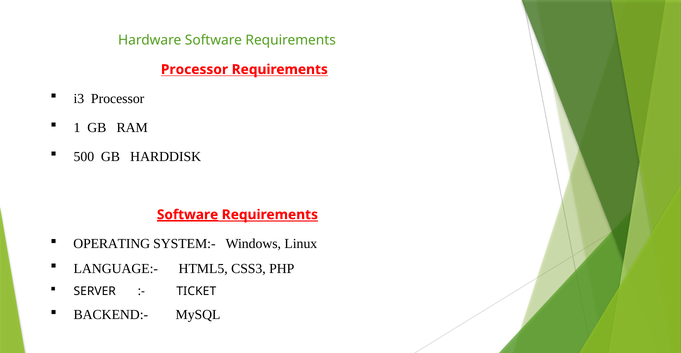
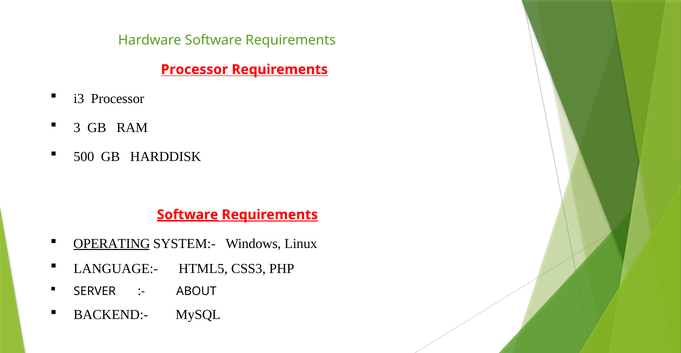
1: 1 -> 3 (77, 128)
OPERATING underline: none -> present (112, 244)
TICKET: TICKET -> ABOUT (196, 291)
